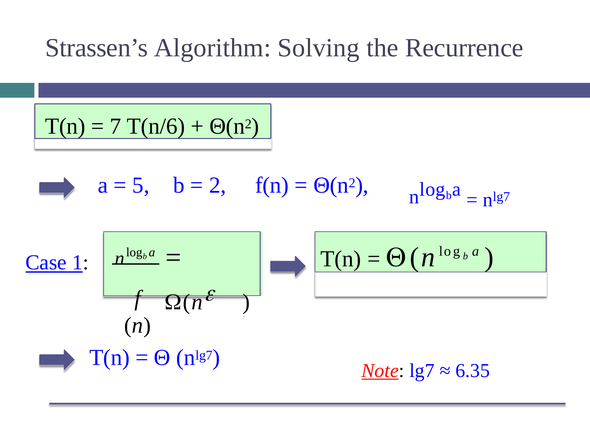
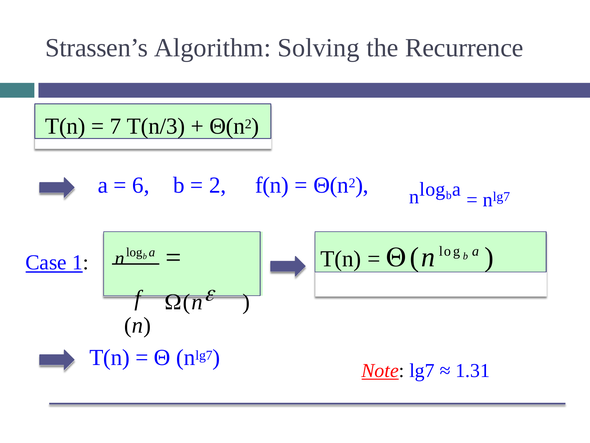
T(n/6: T(n/6 -> T(n/3 (156, 126)
5: 5 -> 6 (141, 185)
6.35: 6.35 -> 1.31 (473, 370)
